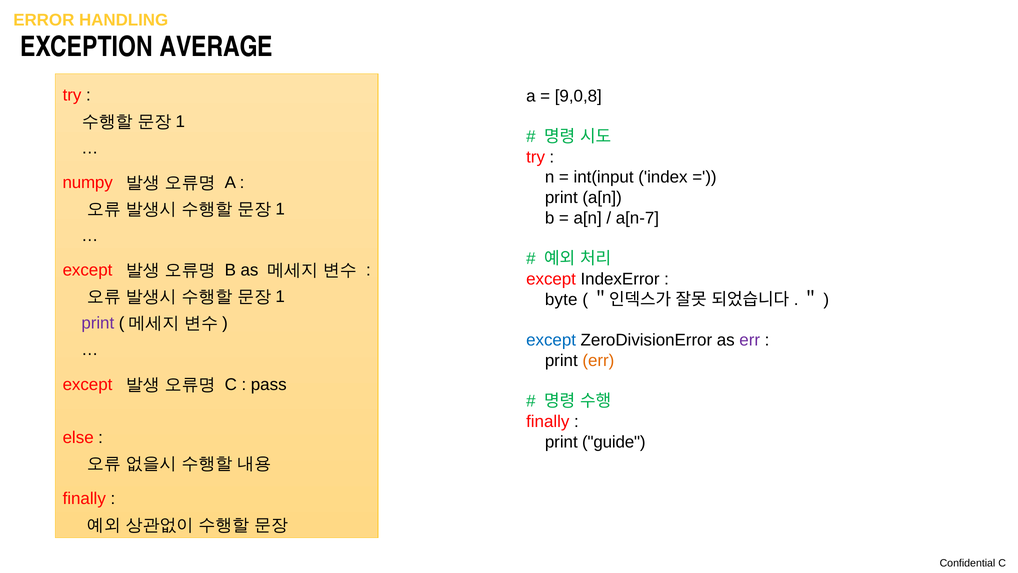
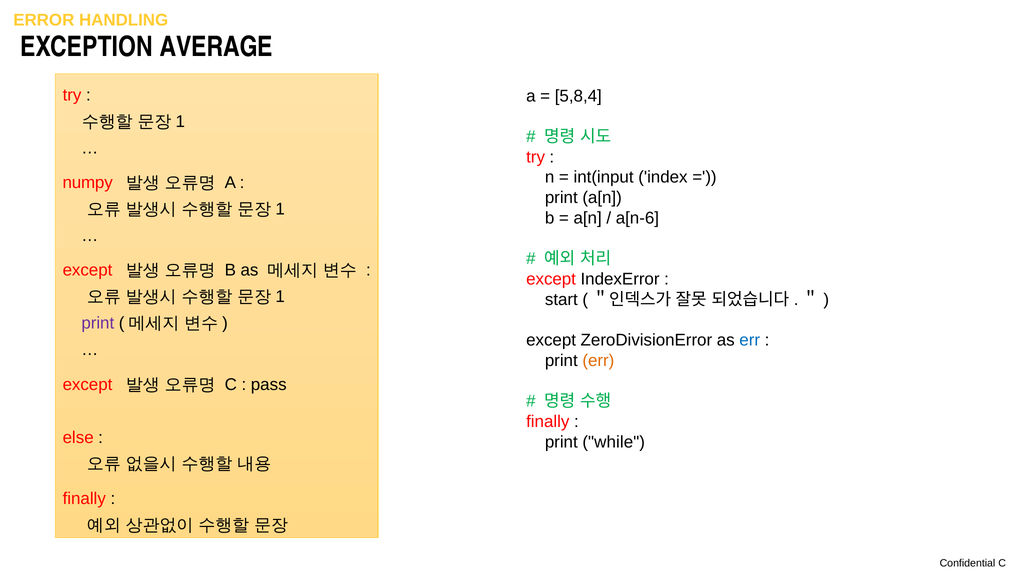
9,0,8: 9,0,8 -> 5,8,4 (578, 96)
a[n-7: a[n-7 -> a[n-6 (637, 218)
byte: byte -> start (561, 299)
except colour: blue -> black (551, 340)
err colour: purple -> blue (750, 340)
guide: guide -> while (614, 442)
